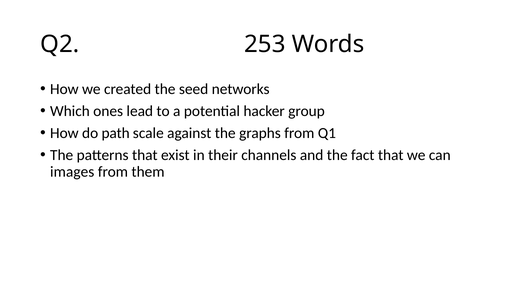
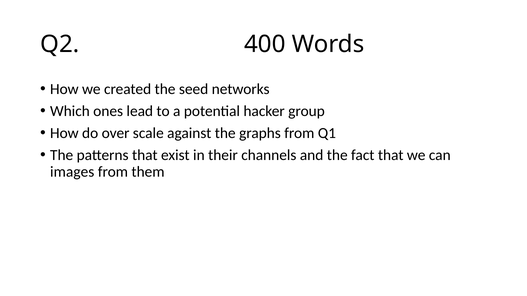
253: 253 -> 400 (265, 44)
path: path -> over (116, 133)
